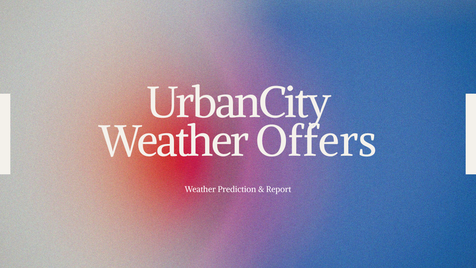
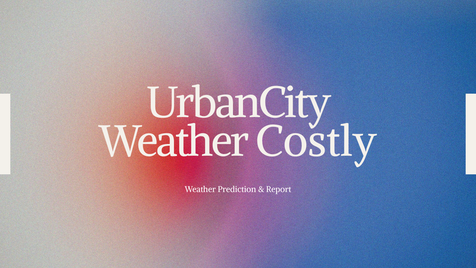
Offers: Offers -> Costly (316, 141)
